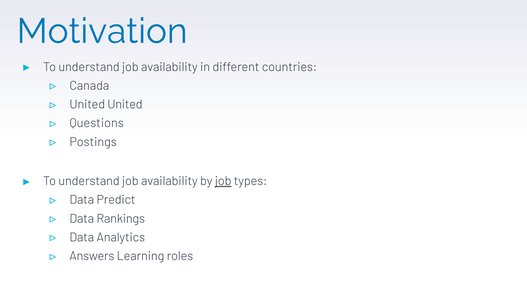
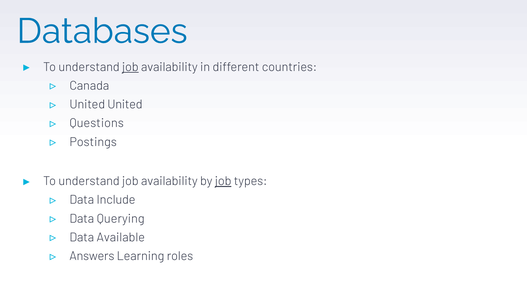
Motivation: Motivation -> Databases (102, 31)
job underline: none -> present (130, 67)
Predict: Predict -> Include (116, 199)
Rankings: Rankings -> Querying (121, 218)
Analytics: Analytics -> Available (121, 237)
